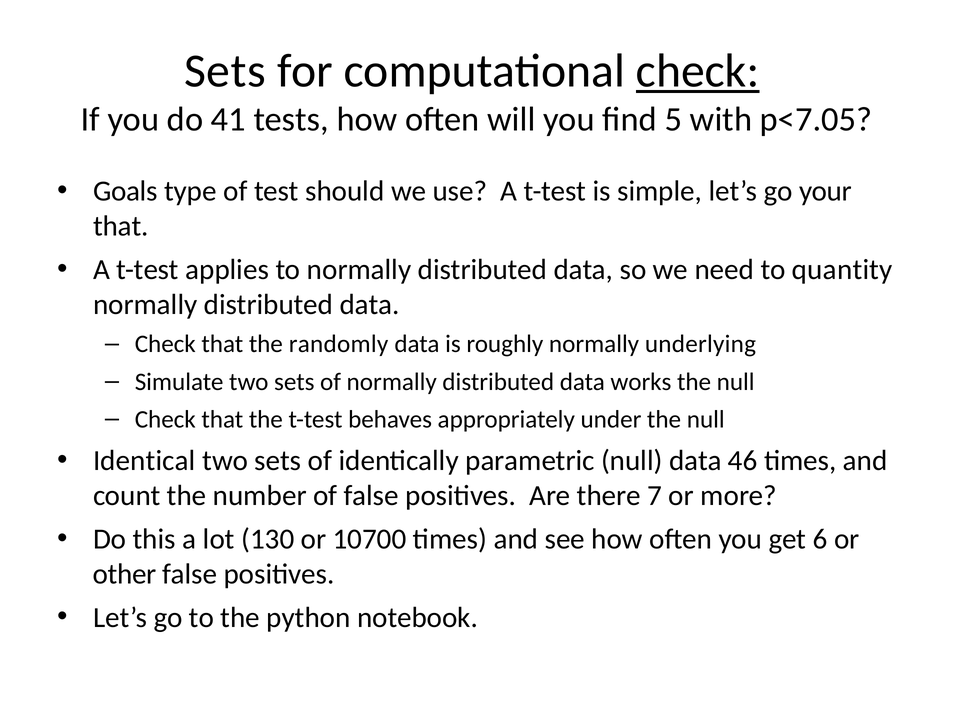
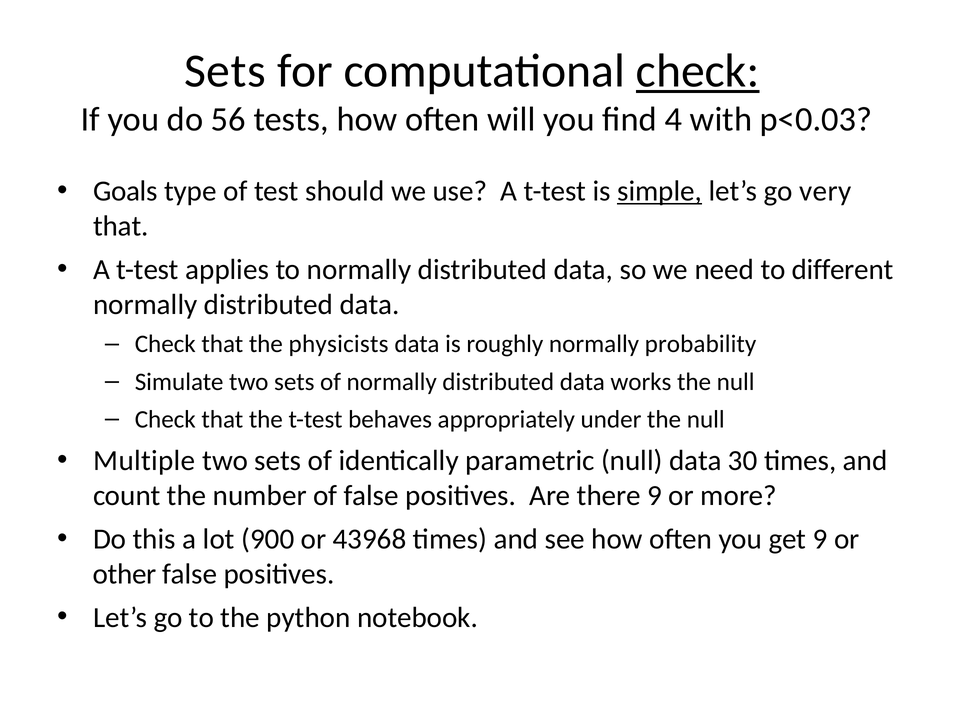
41: 41 -> 56 (228, 119)
5: 5 -> 4 (673, 119)
p<7.05: p<7.05 -> p<0.03 (816, 119)
simple underline: none -> present (660, 191)
your: your -> very (825, 191)
quantity: quantity -> different (842, 270)
randomly: randomly -> physicists (339, 344)
underlying: underlying -> probability (701, 344)
Identical: Identical -> Multiple (144, 461)
46: 46 -> 30 (743, 461)
there 7: 7 -> 9 (654, 496)
130: 130 -> 900 (268, 539)
10700: 10700 -> 43968 (370, 539)
get 6: 6 -> 9 (820, 539)
